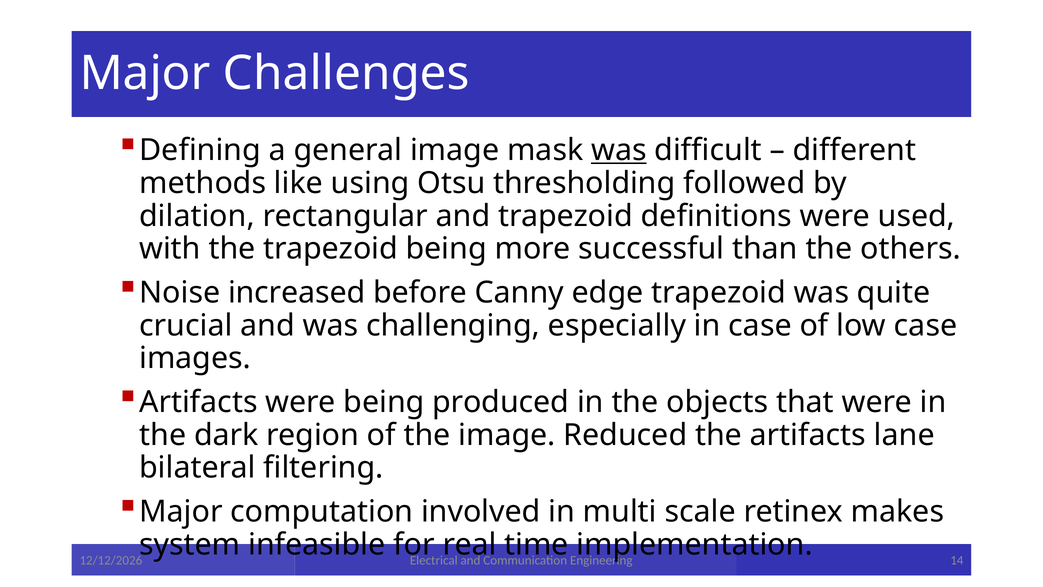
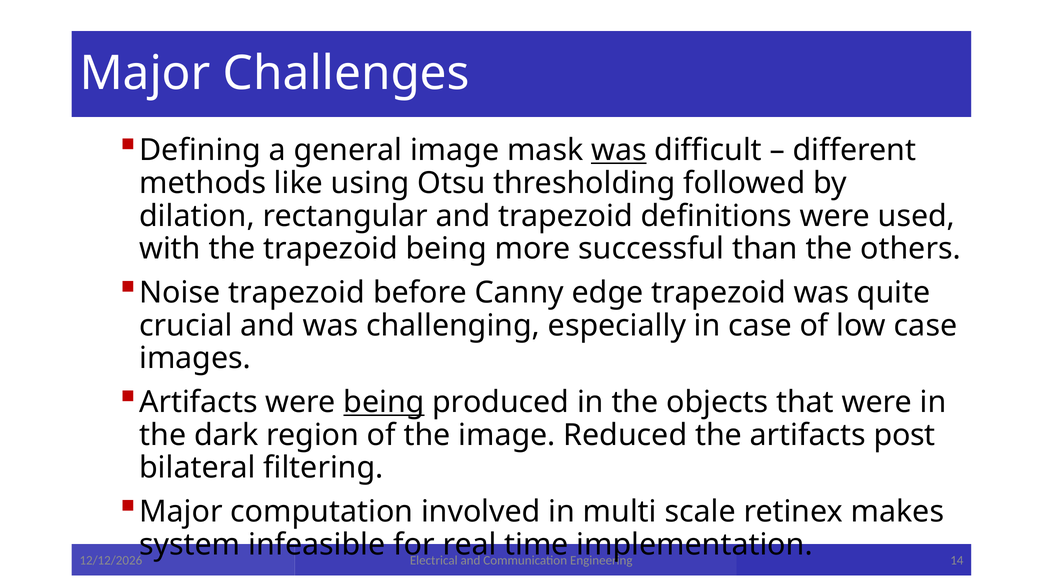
Noise increased: increased -> trapezoid (297, 292)
being underline: none -> present (384, 402)
lane: lane -> post (905, 435)
